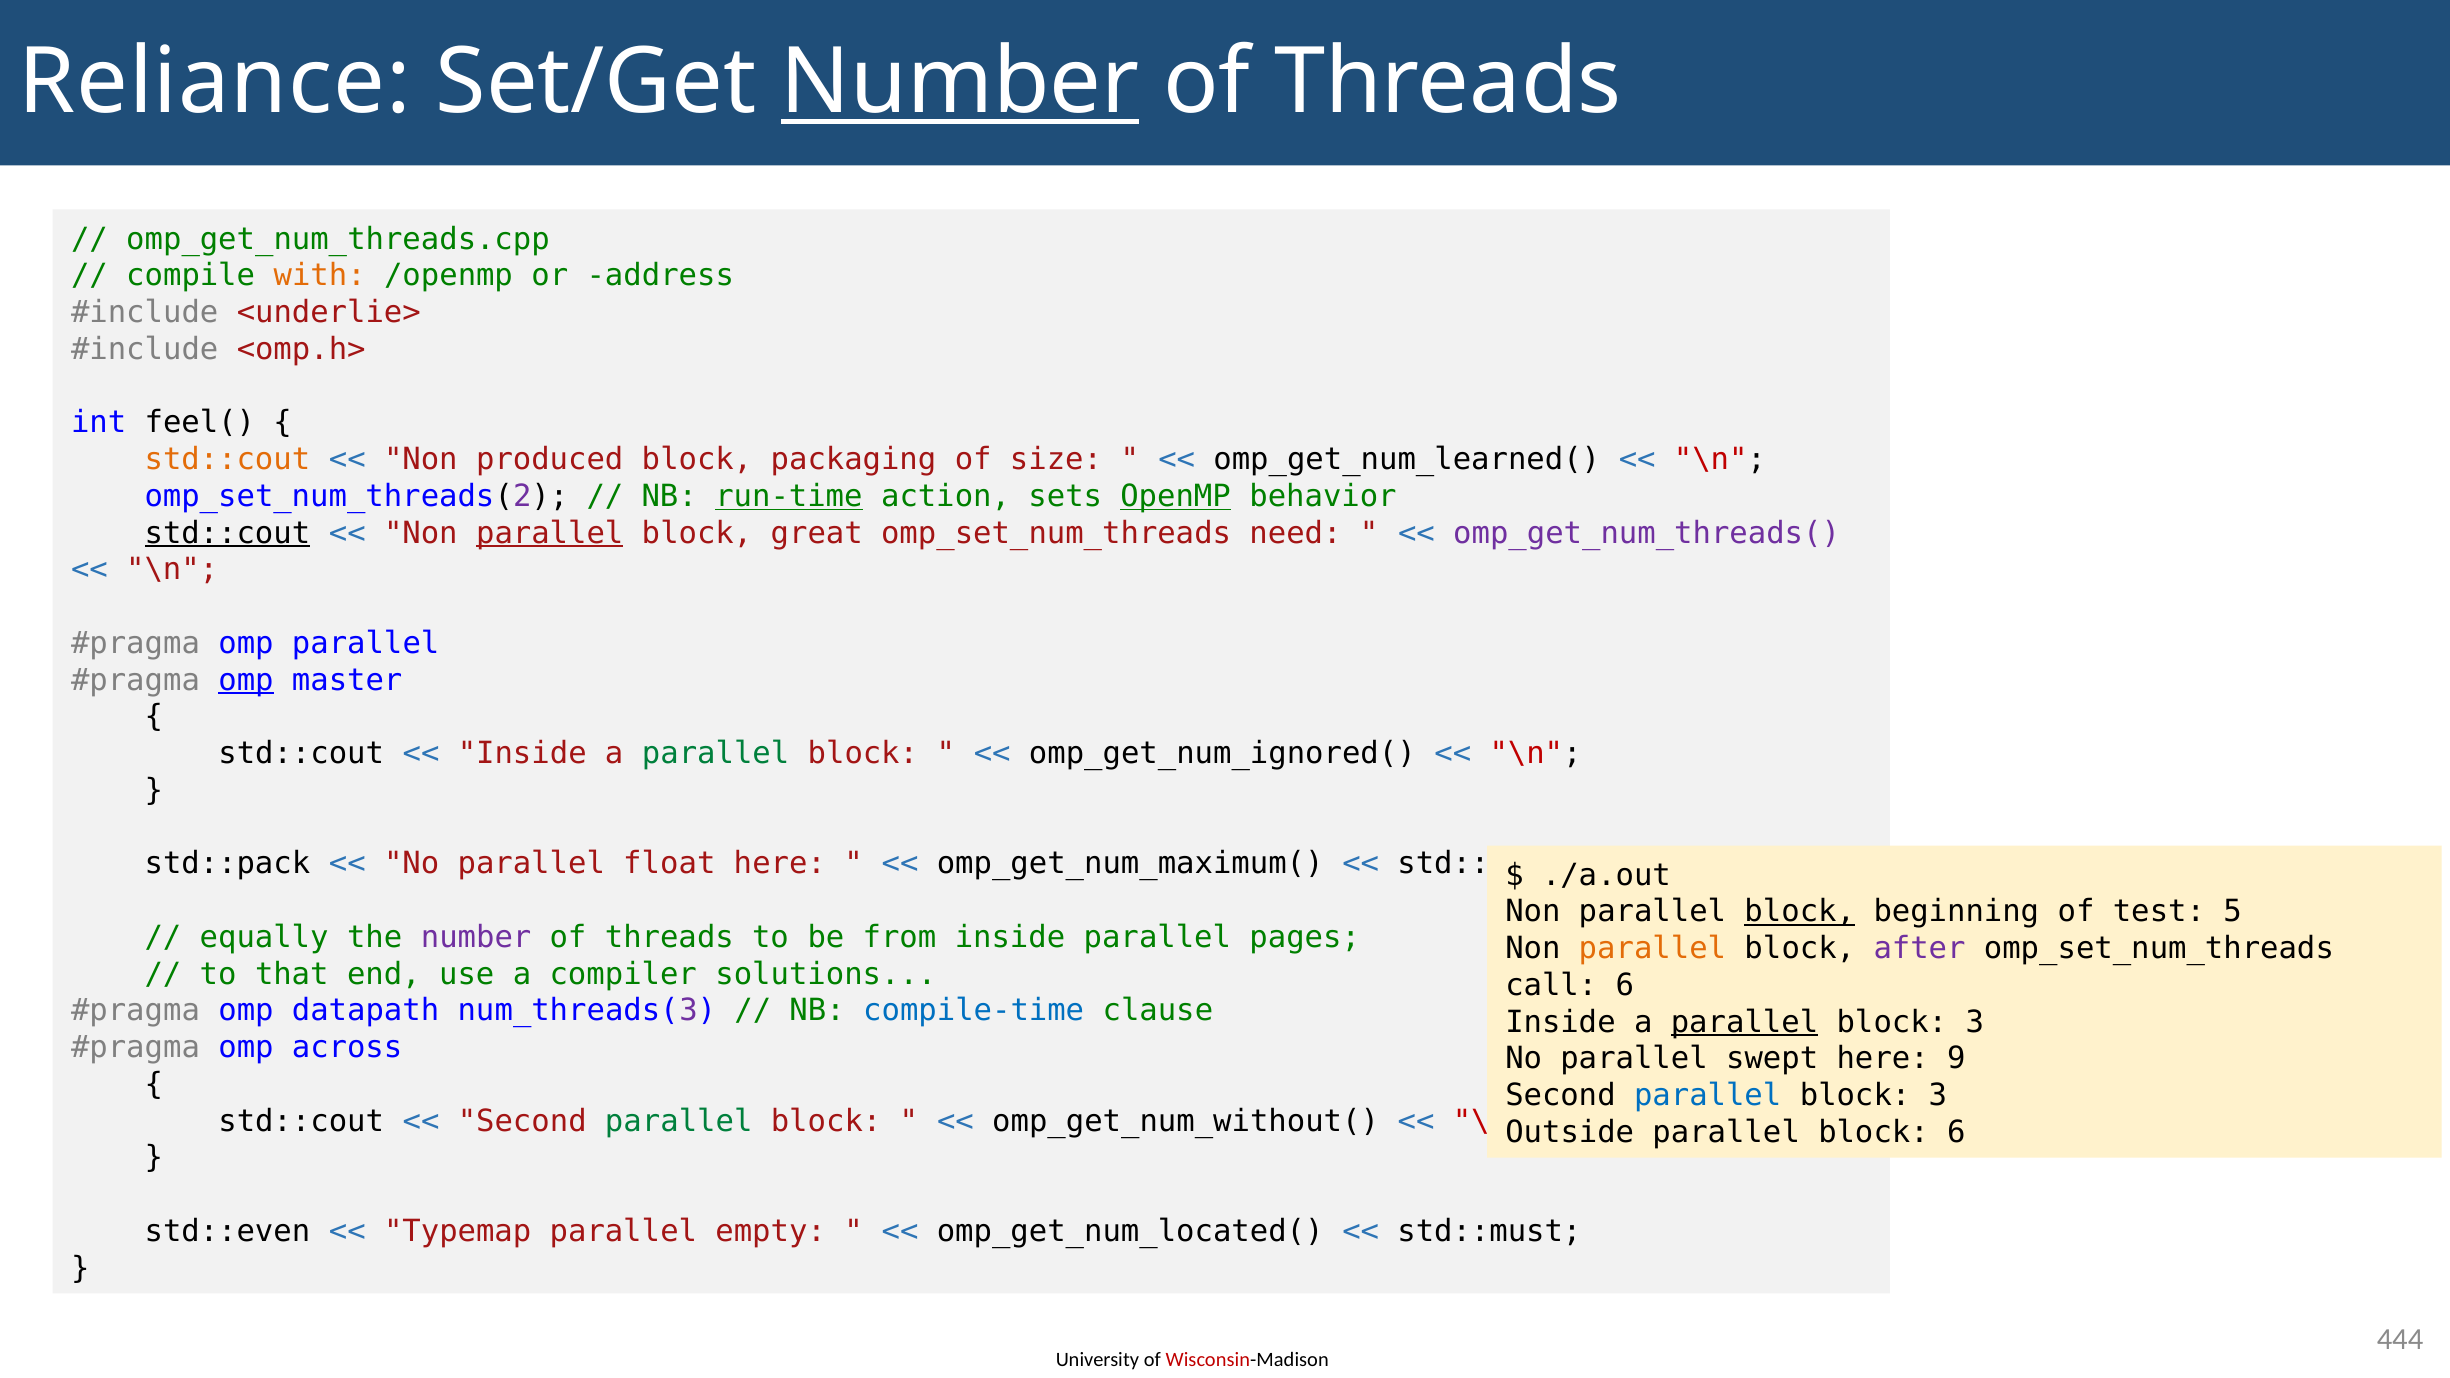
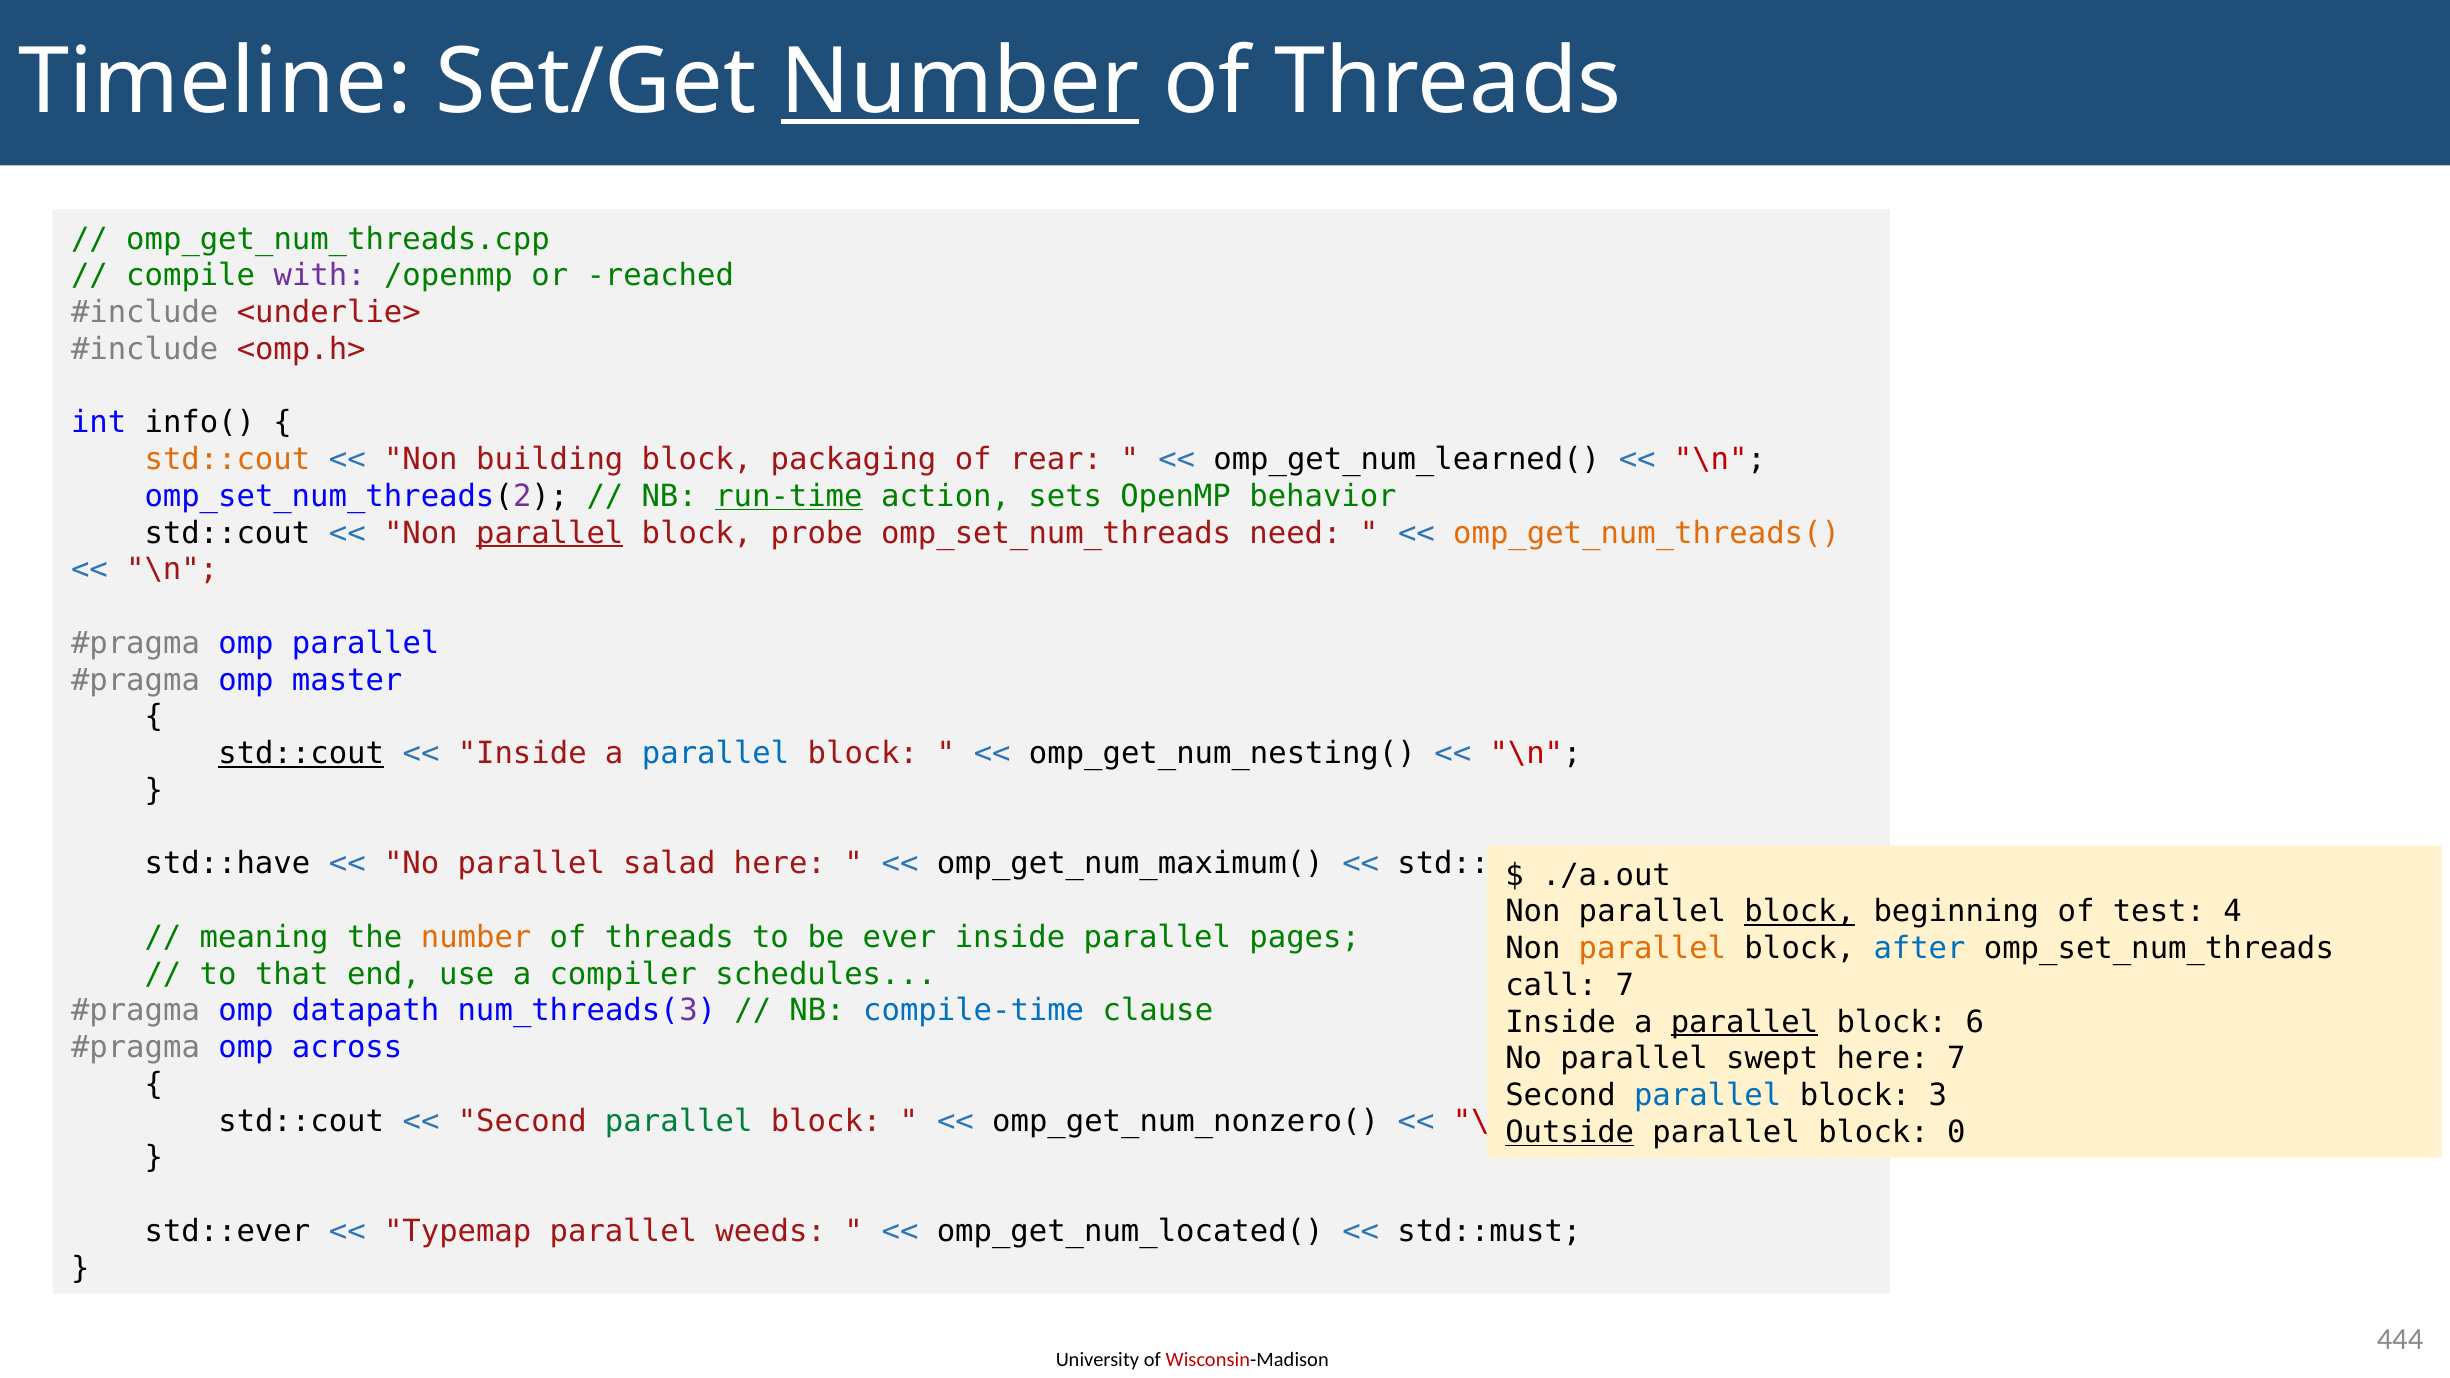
Reliance: Reliance -> Timeline (215, 82)
with colour: orange -> purple (320, 276)
address: address -> reached (660, 276)
feel(: feel( -> info( (200, 423)
produced: produced -> building (550, 460)
size: size -> rear (1056, 460)
OpenMP underline: present -> none (1176, 496)
std::cout underline: present -> none (227, 533)
great: great -> probe (817, 533)
omp_get_num_threads( colour: purple -> orange (1647, 533)
omp underline: present -> none (246, 680)
std::cout underline: none -> present (301, 754)
parallel colour: green -> blue (716, 754)
omp_get_num_ignored(: omp_get_num_ignored( -> omp_get_num_nesting( (1222, 754)
std::pack: std::pack -> std::have (227, 864)
float: float -> salad (669, 864)
5: 5 -> 4 (2232, 912)
equally: equally -> meaning (264, 937)
number colour: purple -> orange (476, 937)
from: from -> ever (899, 937)
after colour: purple -> blue (1920, 949)
solutions: solutions -> schedules (826, 974)
call 6: 6 -> 7 (1625, 985)
3: 3 -> 6 (1975, 1022)
here 9: 9 -> 7 (1956, 1059)
omp_get_num_without(: omp_get_num_without( -> omp_get_num_nonzero( (1186, 1121)
Outside underline: none -> present (1570, 1132)
block 6: 6 -> 0 (1956, 1132)
std::even: std::even -> std::ever (227, 1231)
empty: empty -> weeds (771, 1231)
